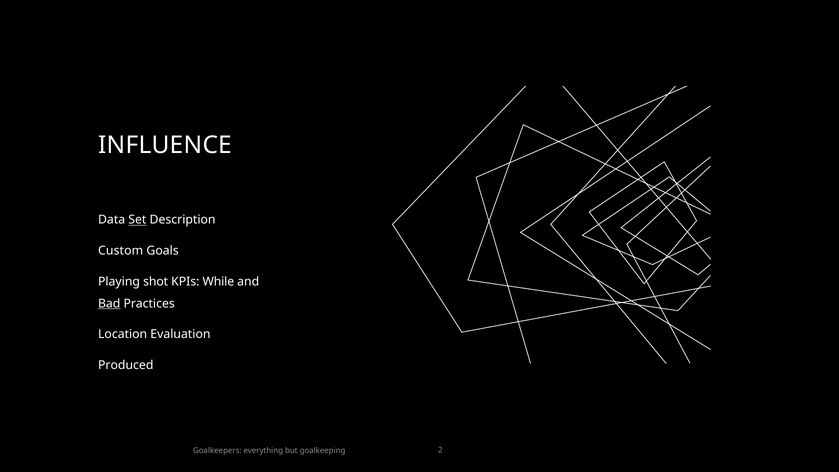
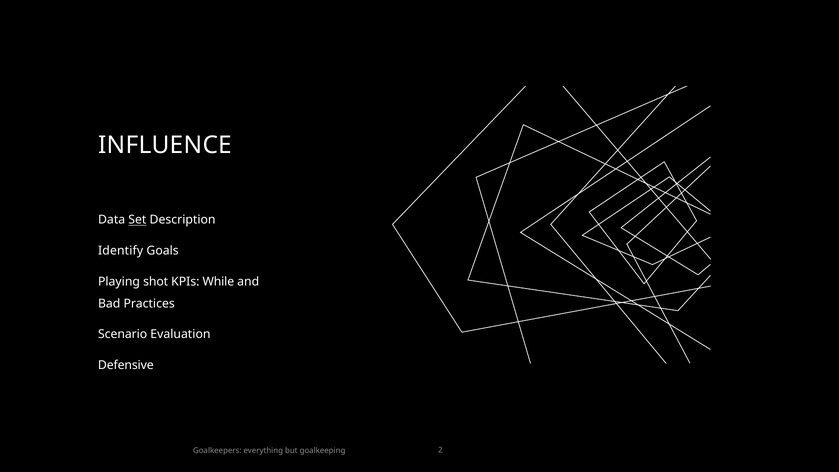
Custom: Custom -> Identify (121, 251)
Bad underline: present -> none (109, 303)
Location: Location -> Scenario (123, 334)
Produced: Produced -> Defensive (126, 365)
